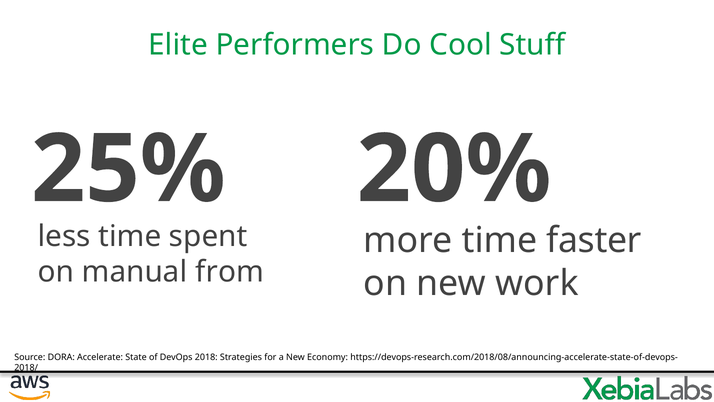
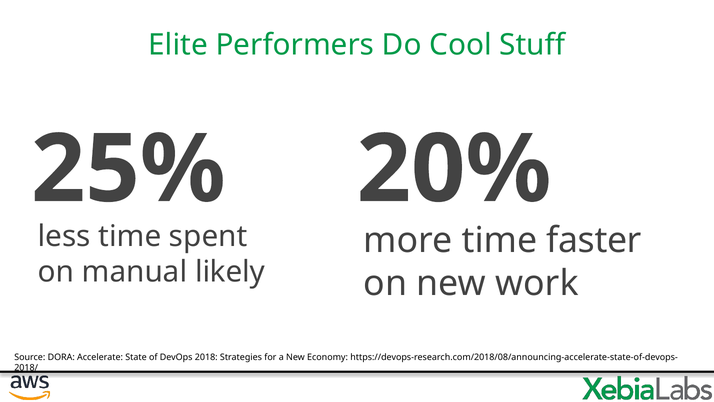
from: from -> likely (230, 272)
